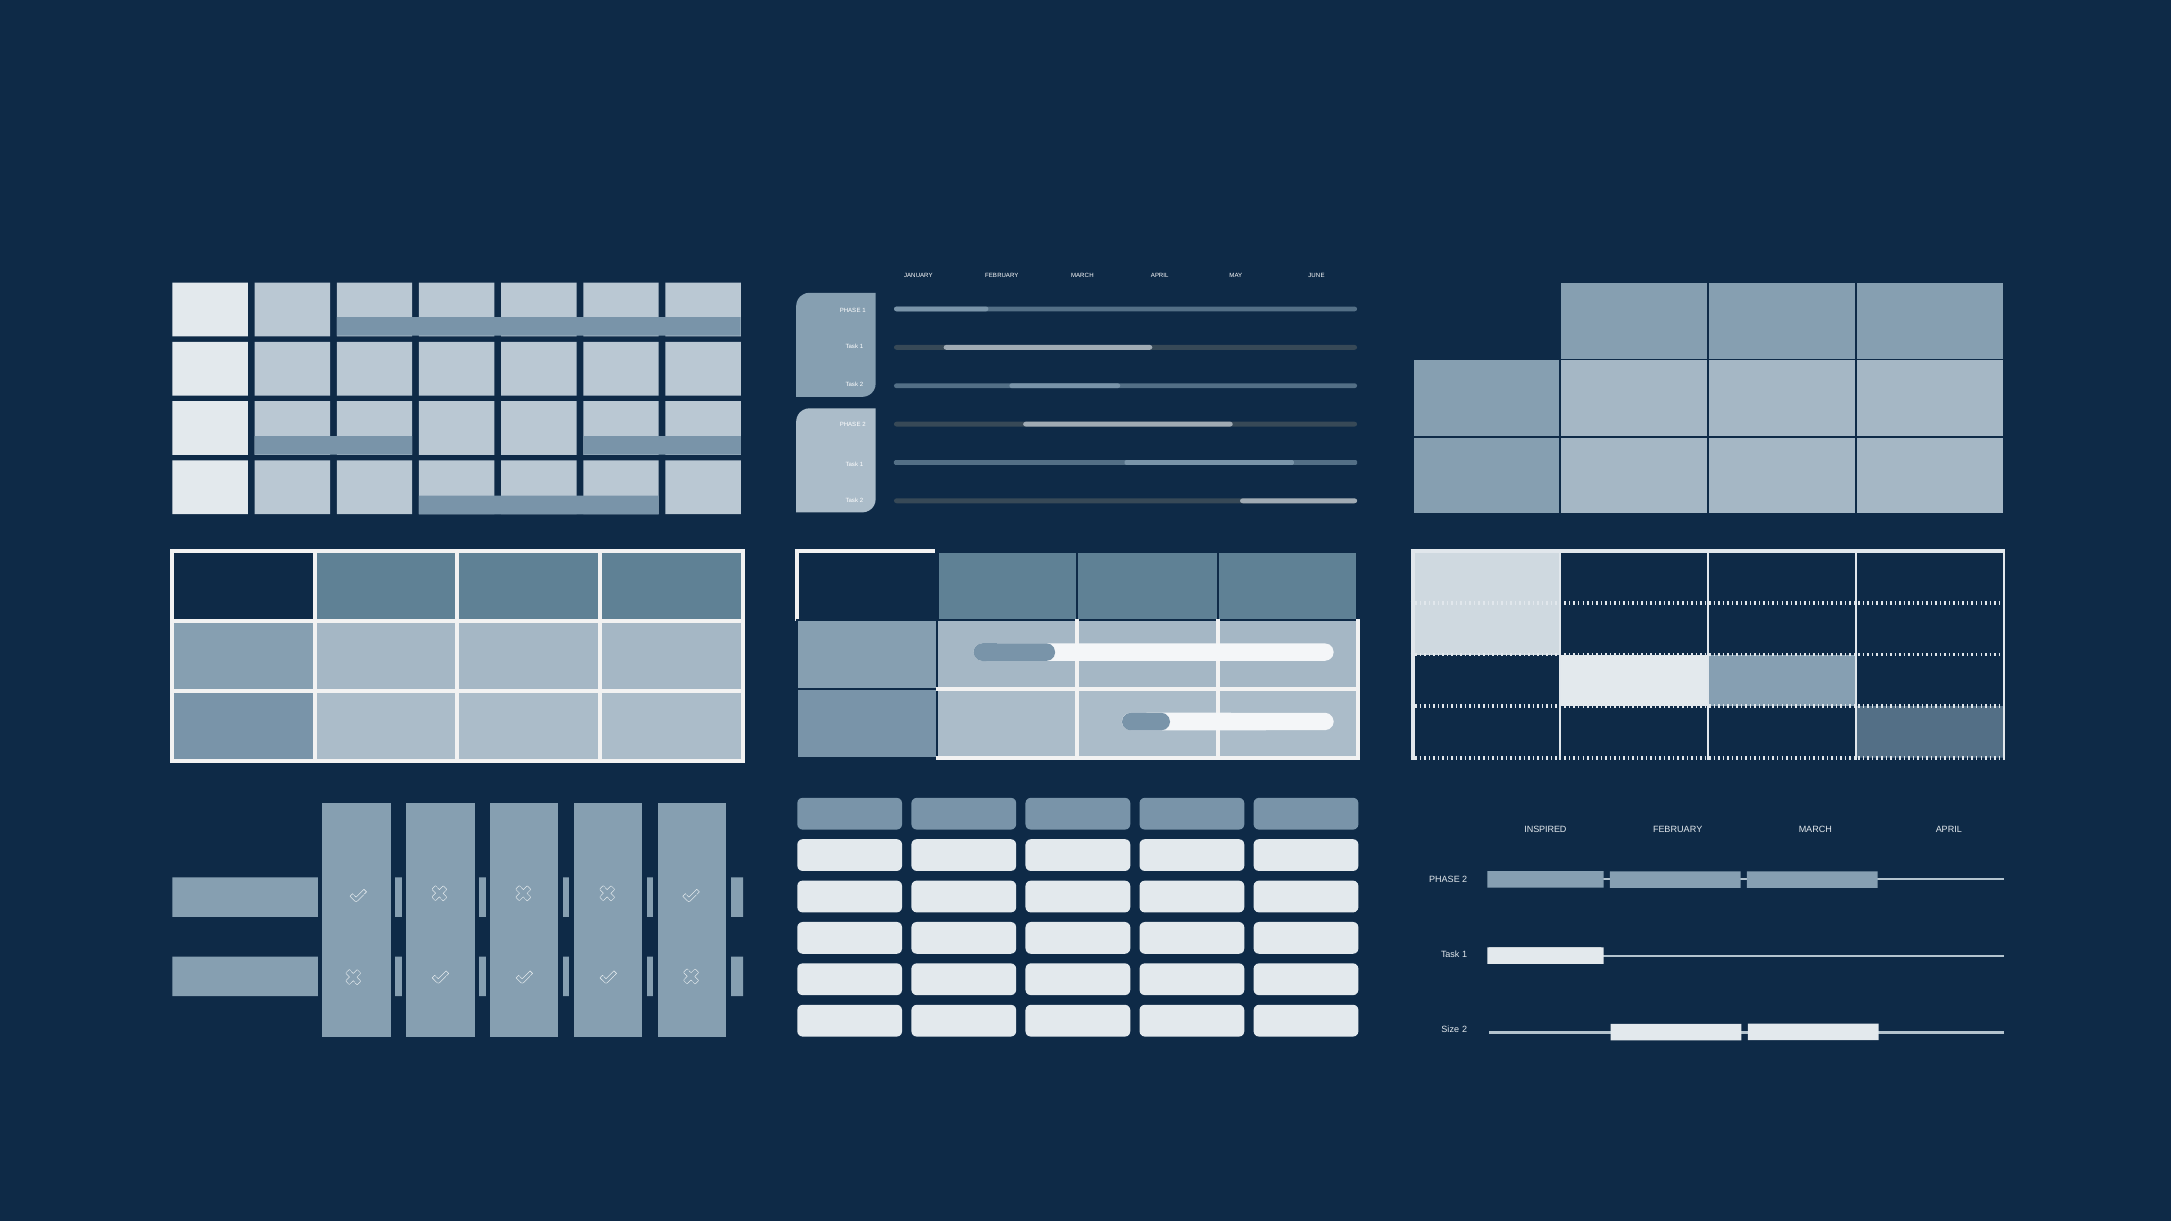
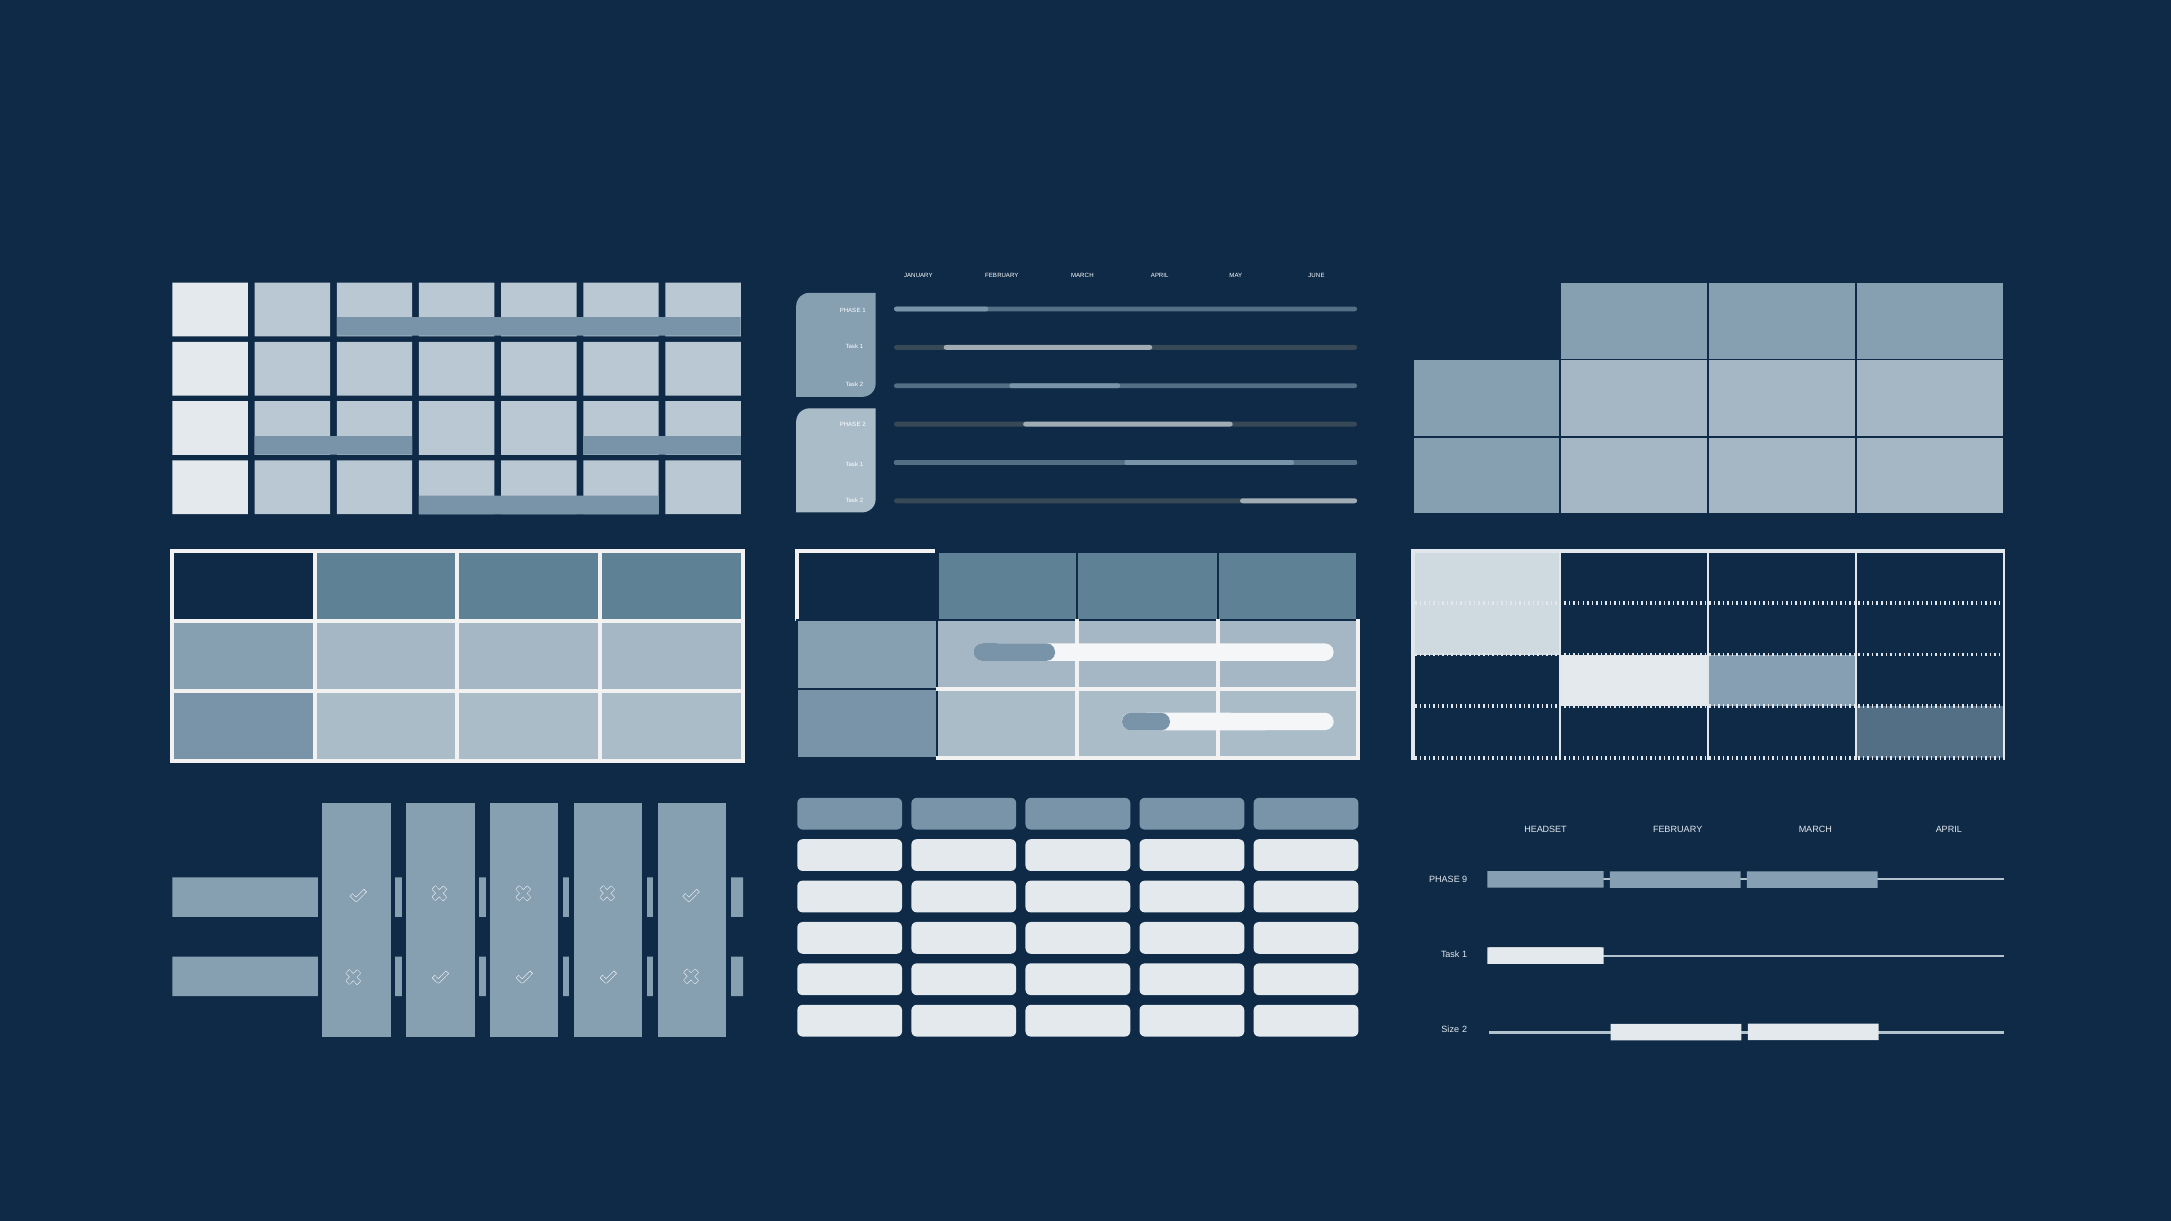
INSPIRED: INSPIRED -> HEADSET (1545, 830)
2: 2 -> 9 (1465, 880)
